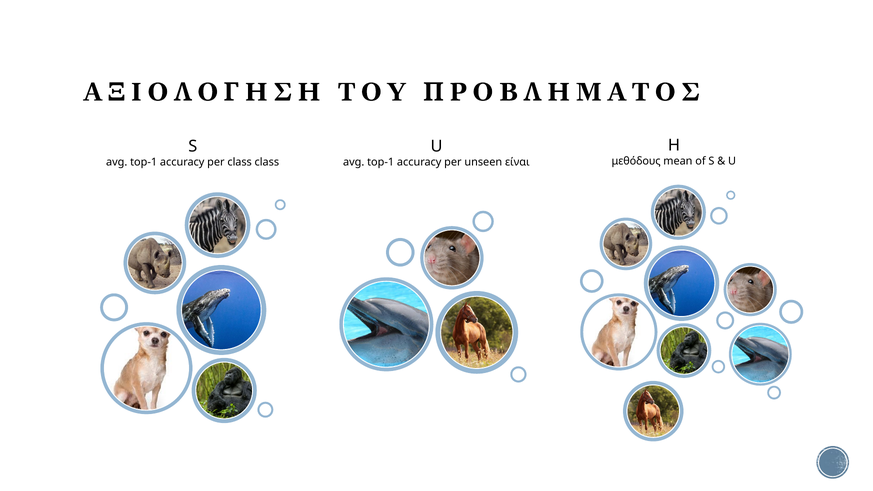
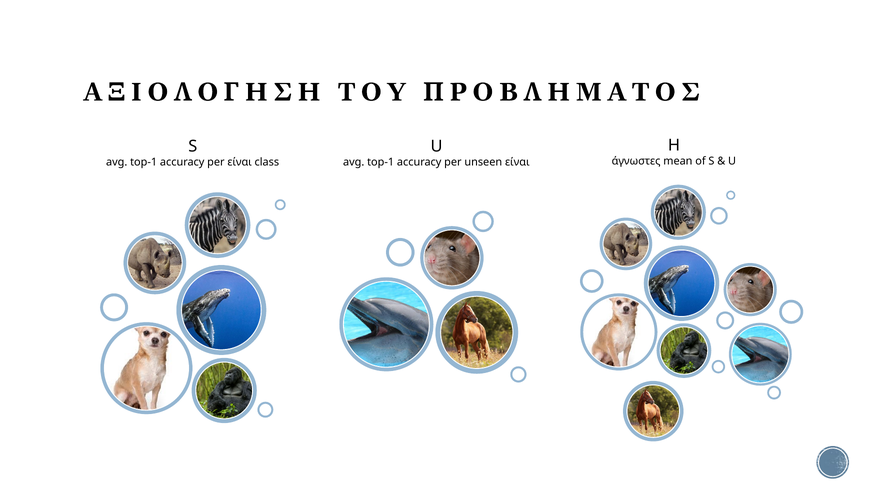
μεθόδους: μεθόδους -> άγνωστες (636, 161)
per class: class -> είναι (240, 162)
